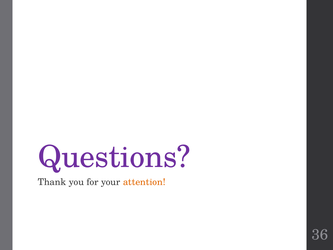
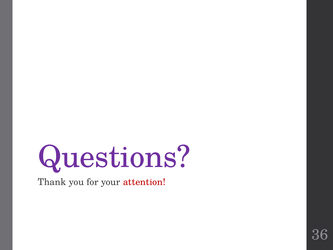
attention colour: orange -> red (144, 182)
